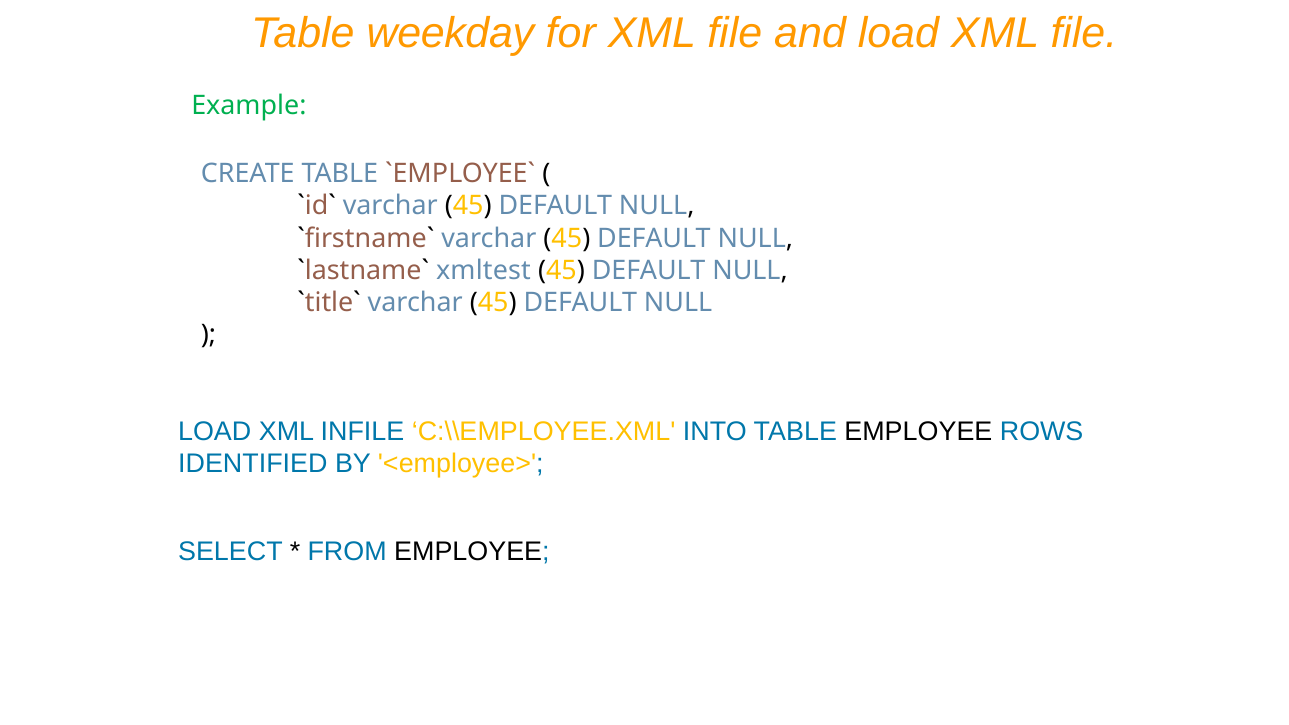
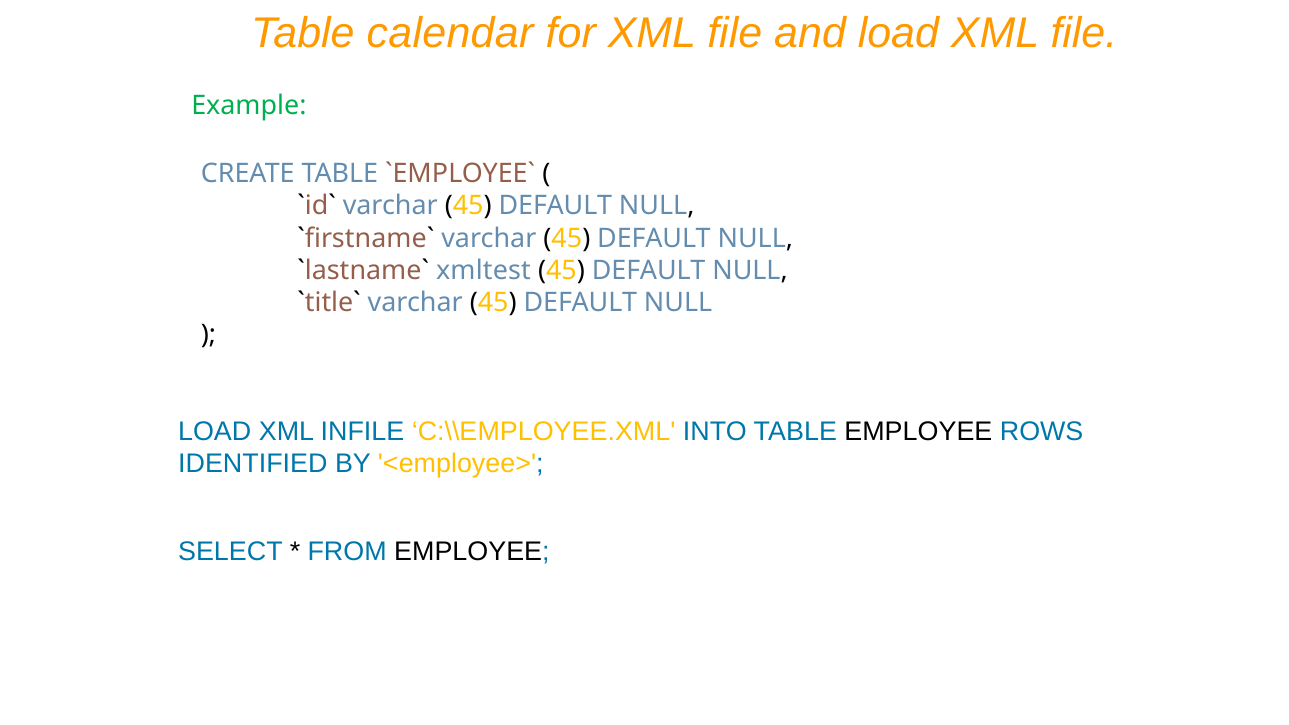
weekday: weekday -> calendar (450, 34)
